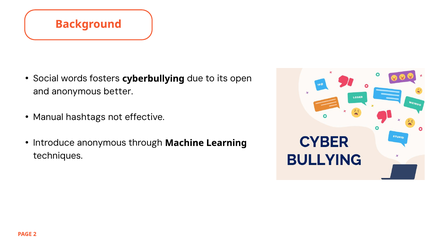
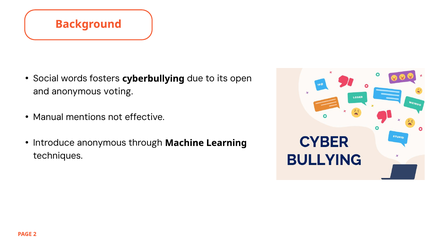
better: better -> voting (118, 91)
hashtags: hashtags -> mentions (86, 117)
